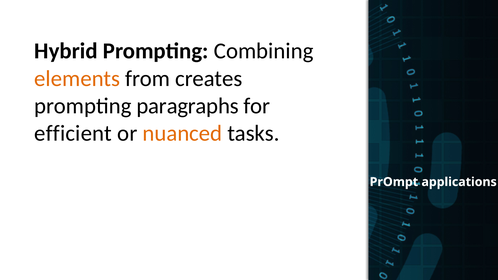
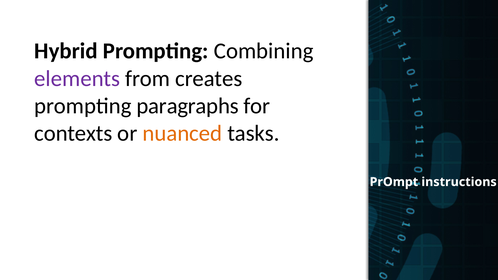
elements colour: orange -> purple (77, 79)
efficient: efficient -> contexts (73, 133)
applications: applications -> instructions (459, 182)
